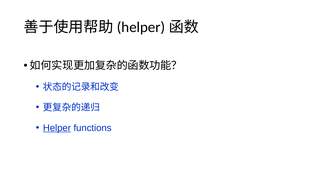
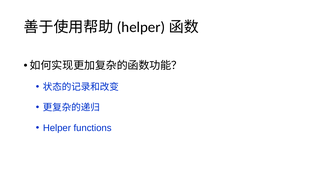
Helper underline: present -> none (57, 128)
